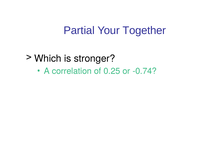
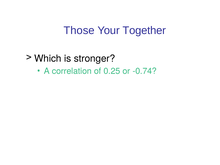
Partial: Partial -> Those (79, 30)
